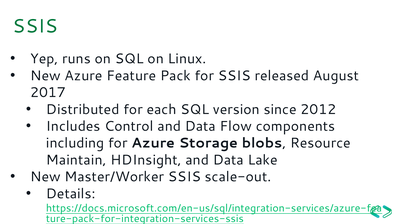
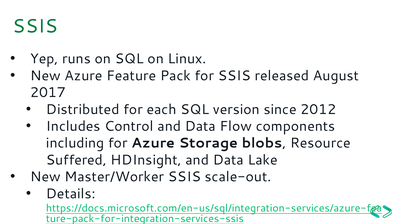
Maintain: Maintain -> Suffered (76, 160)
